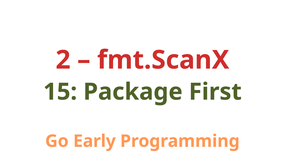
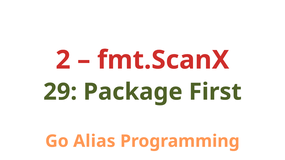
15: 15 -> 29 (60, 92)
Early: Early -> Alias (94, 141)
